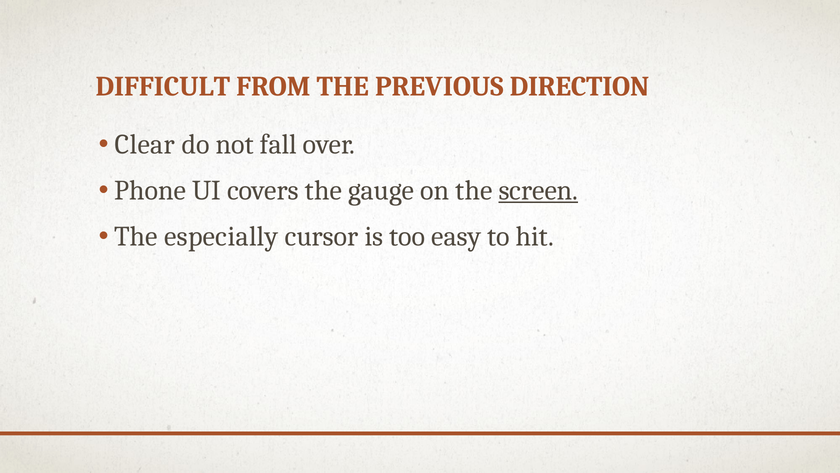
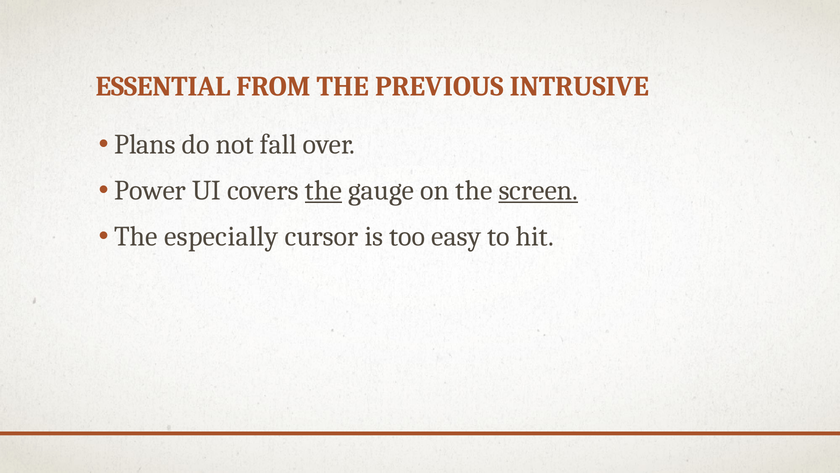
DIFFICULT: DIFFICULT -> ESSENTIAL (163, 87)
DIRECTION: DIRECTION -> INTRUSIVE (579, 87)
Clear: Clear -> Plans (145, 144)
Phone: Phone -> Power (150, 190)
the underline: none -> present (323, 190)
